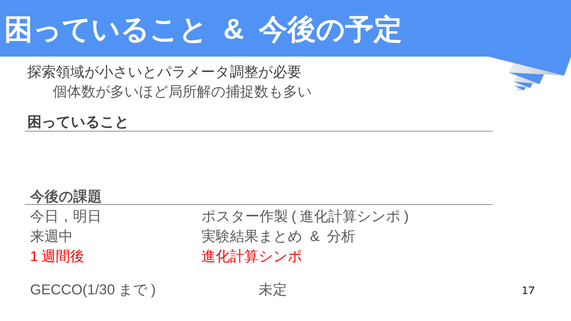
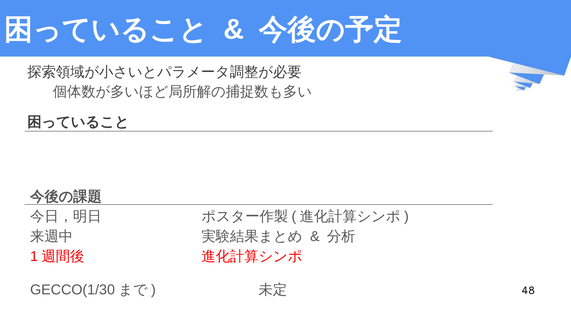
17: 17 -> 48 (528, 291)
